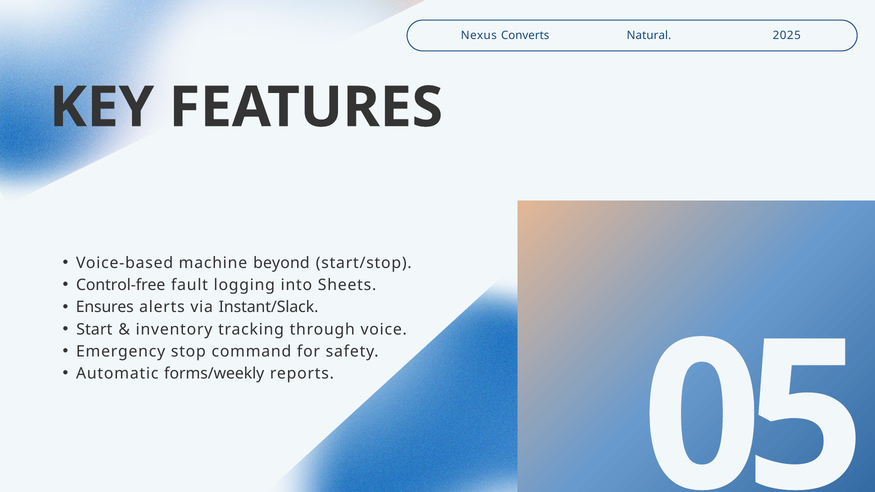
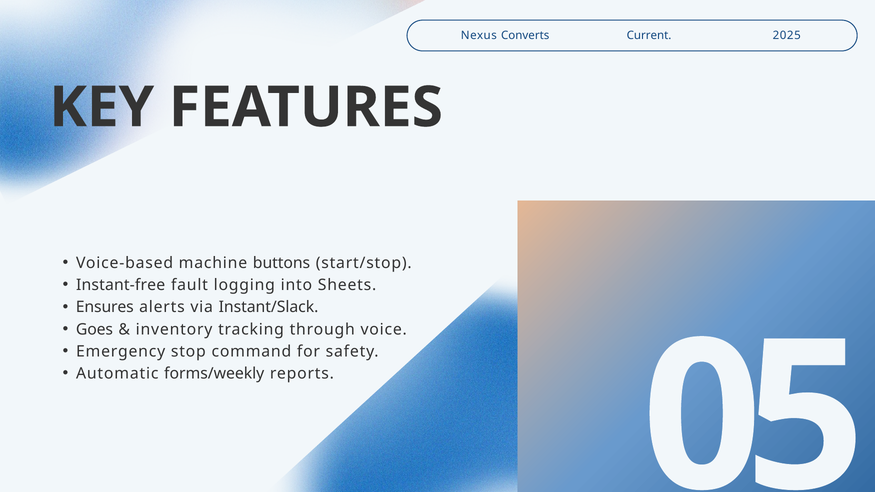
Natural: Natural -> Current (649, 36)
beyond: beyond -> buttons (282, 263)
Control-free: Control-free -> Instant-free (121, 285)
Start: Start -> Goes (95, 329)
